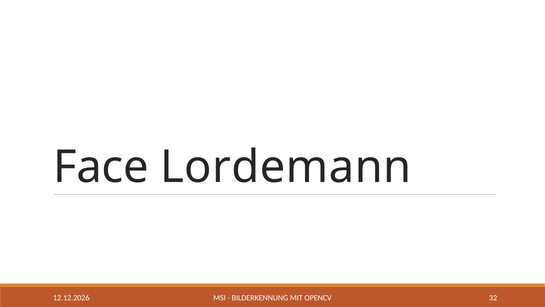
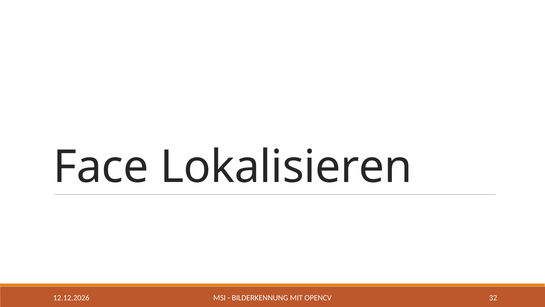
Lordemann: Lordemann -> Lokalisieren (286, 167)
